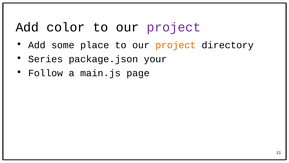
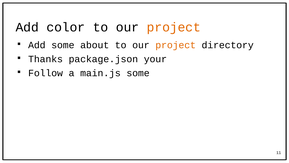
project colour: purple -> orange (174, 27)
place: place -> about (95, 45)
Series: Series -> Thanks (46, 59)
main.js page: page -> some (138, 73)
